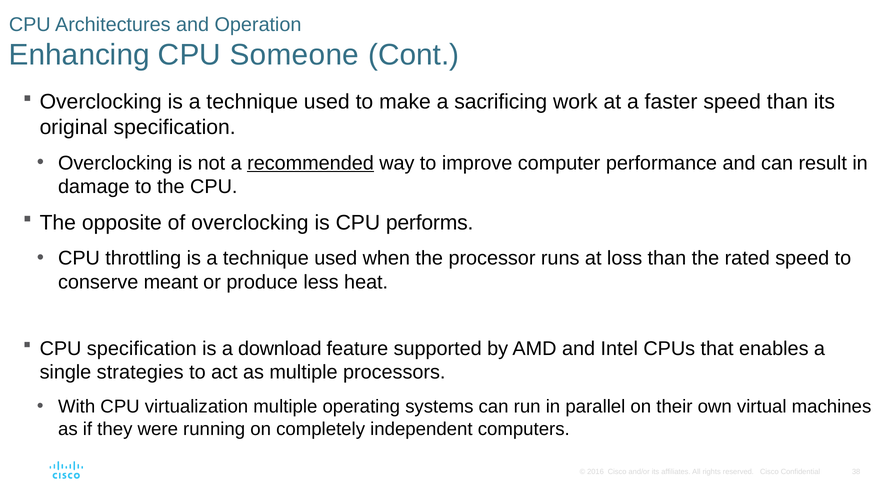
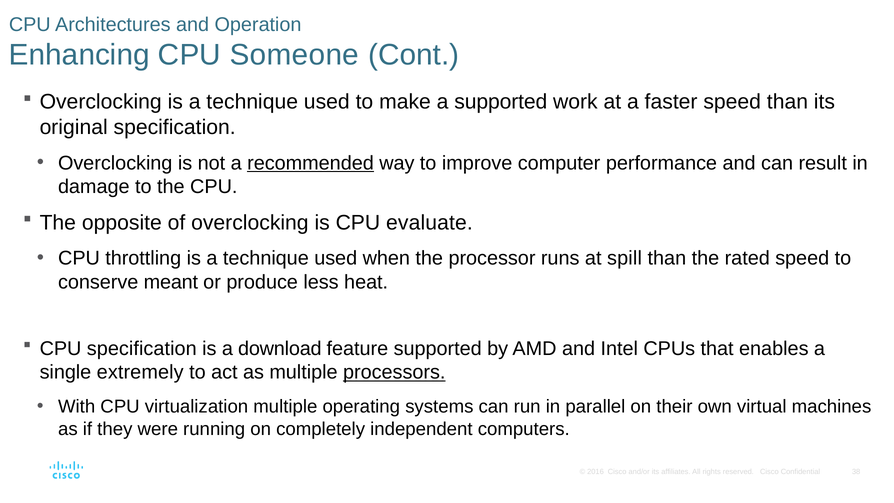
a sacrificing: sacrificing -> supported (501, 102)
performs: performs -> evaluate (429, 223)
loss: loss -> spill (624, 258)
strategies: strategies -> extremely (140, 372)
processors underline: none -> present (394, 372)
